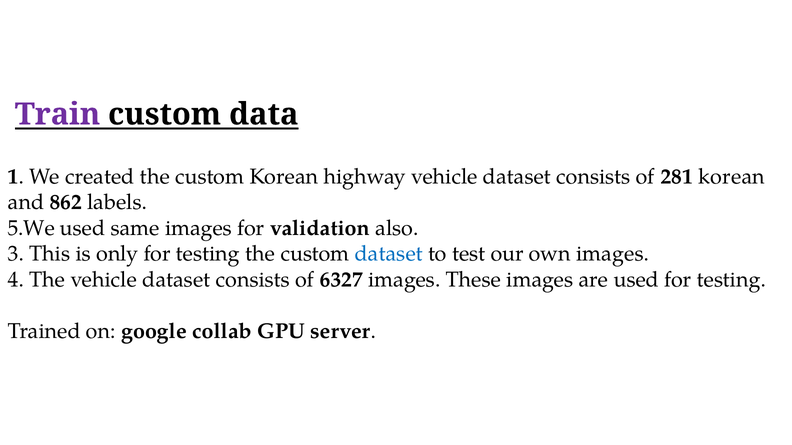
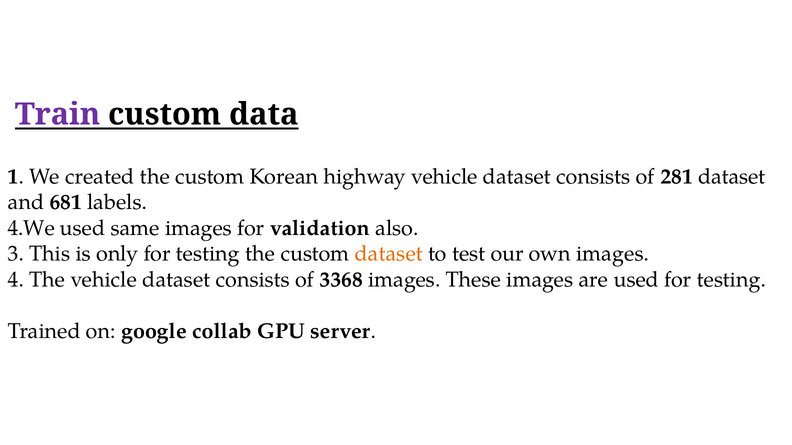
281 korean: korean -> dataset (732, 177)
862: 862 -> 681 (66, 203)
5.We: 5.We -> 4.We (31, 228)
dataset colour: blue -> orange (389, 254)
6327: 6327 -> 3368 (341, 280)
